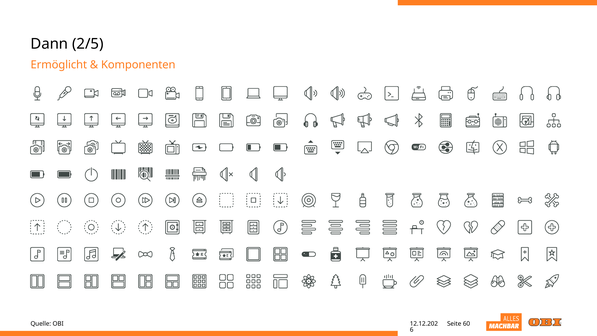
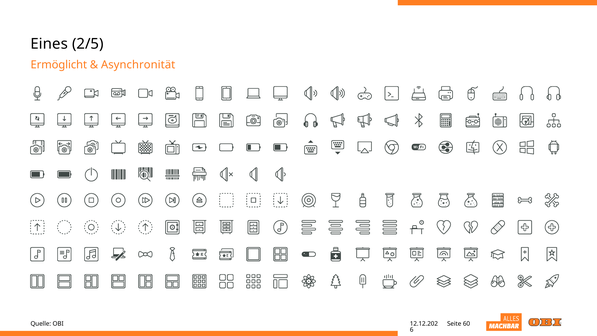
Dann: Dann -> Eines (49, 44)
Komponenten: Komponenten -> Asynchronität (138, 65)
